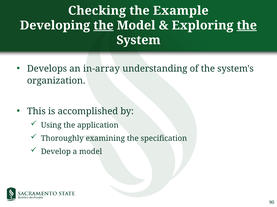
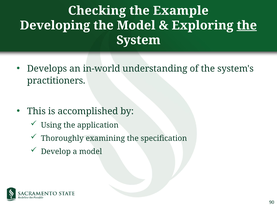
the underline: present -> none (103, 25)
in-array: in-array -> in-world (102, 69)
organization: organization -> practitioners (56, 81)
